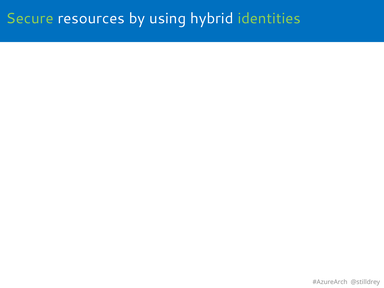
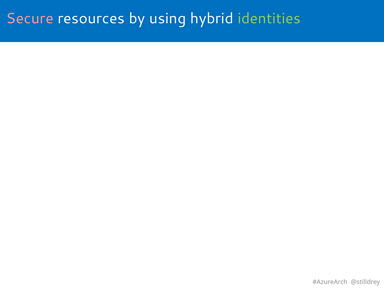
Secure colour: light green -> pink (30, 18)
